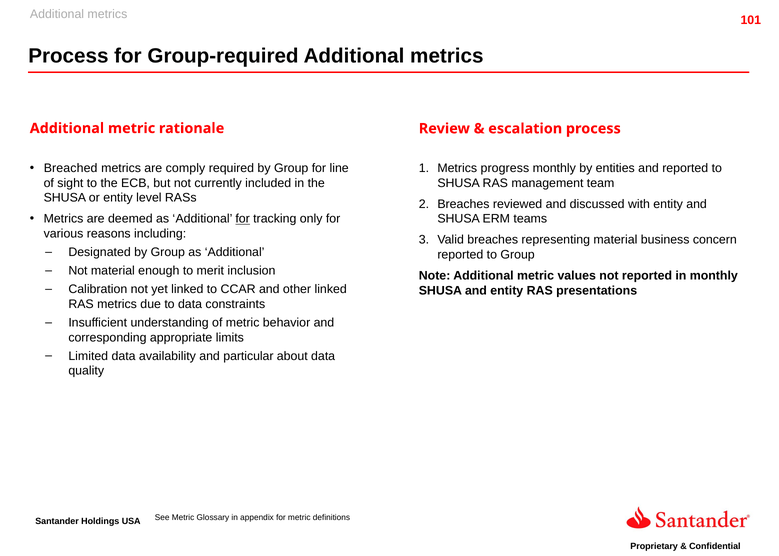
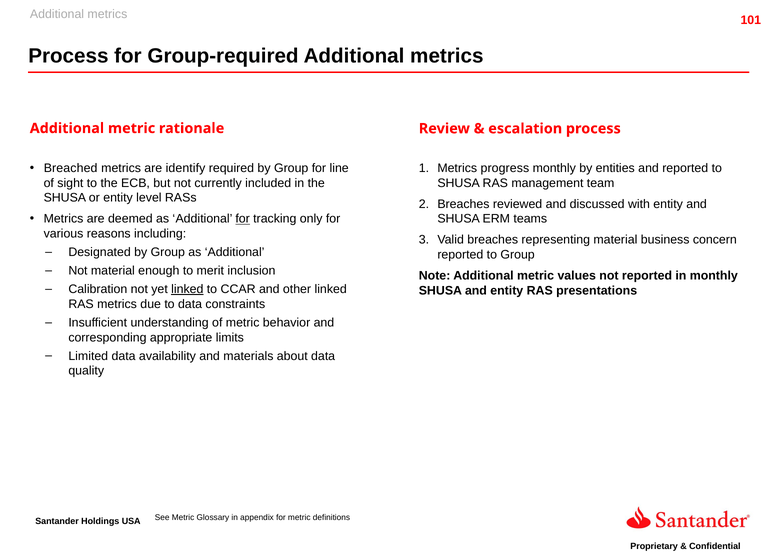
comply: comply -> identify (185, 168)
linked underline: none -> present (187, 289)
particular: particular -> materials (248, 356)
